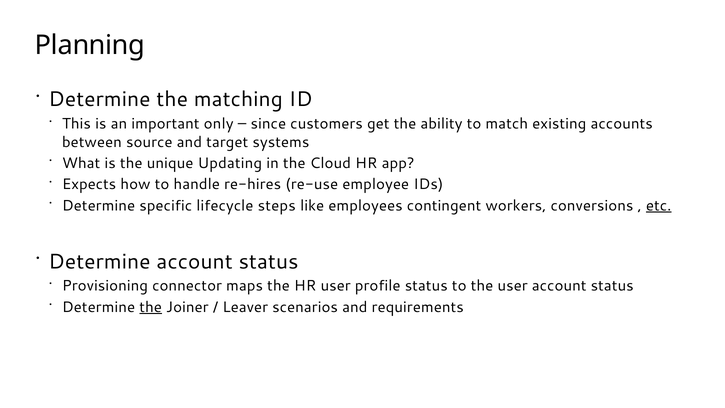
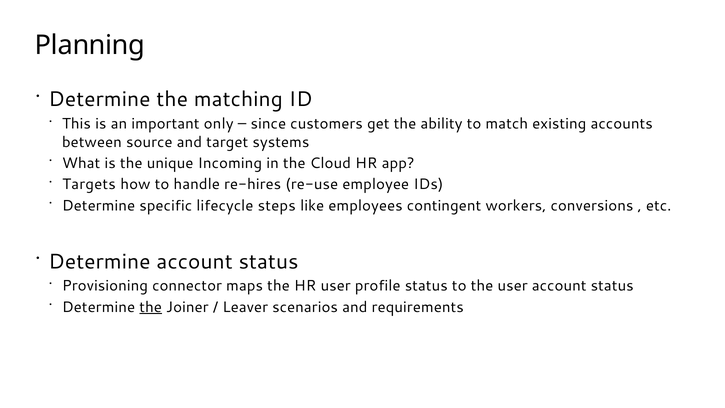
Updating: Updating -> Incoming (230, 163)
Expects: Expects -> Targets (89, 184)
etc underline: present -> none (659, 205)
